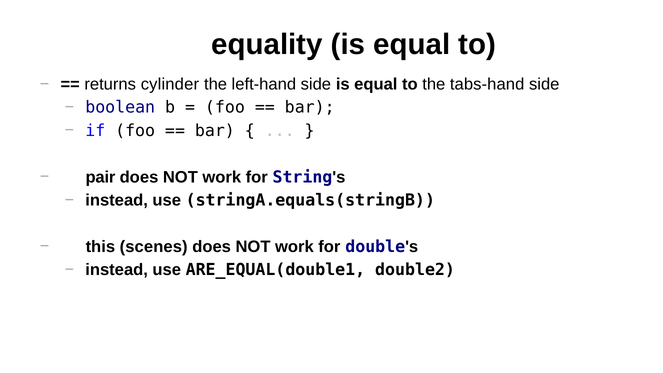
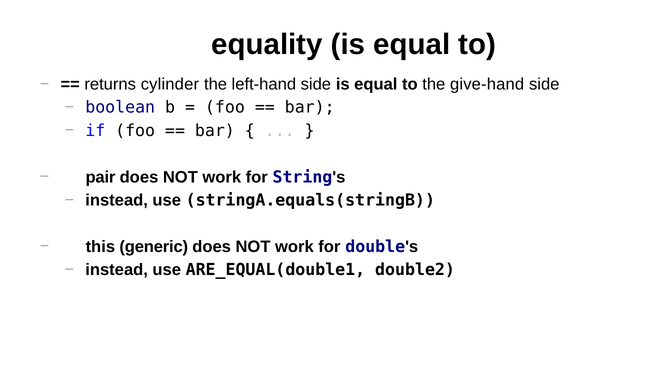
tabs-hand: tabs-hand -> give-hand (487, 84)
scenes: scenes -> generic (154, 247)
